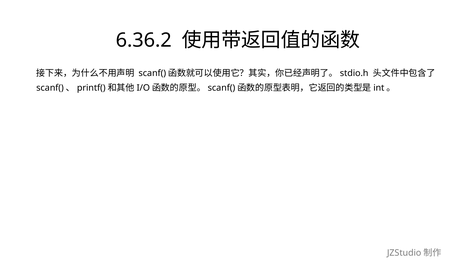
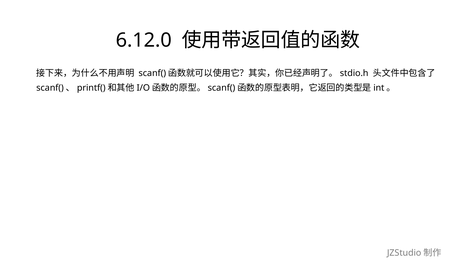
6.36.2: 6.36.2 -> 6.12.0 (144, 40)
